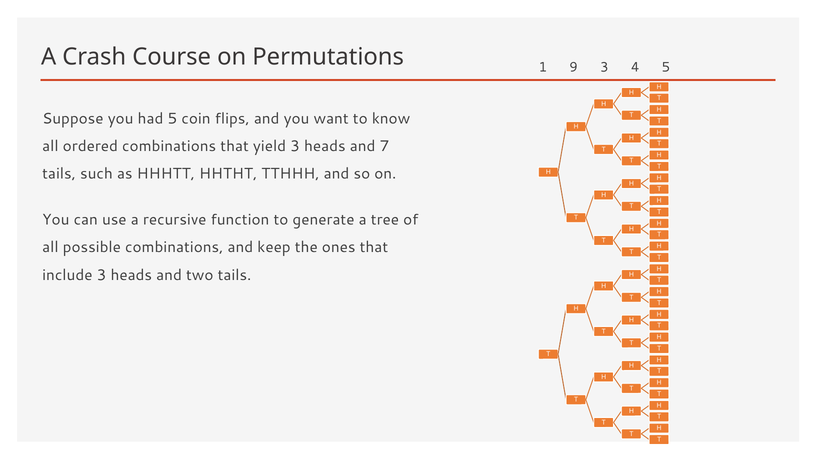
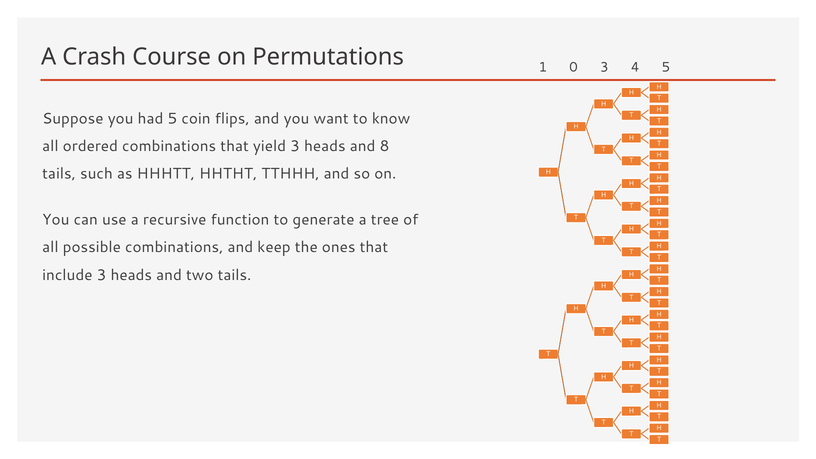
9: 9 -> 0 (574, 67)
7: 7 -> 8 (385, 146)
